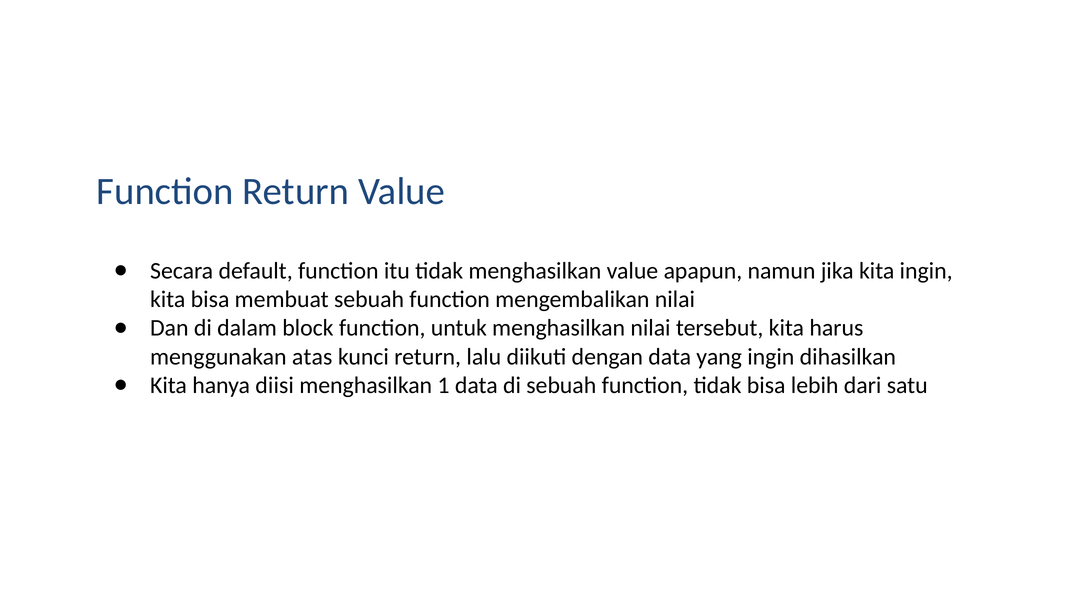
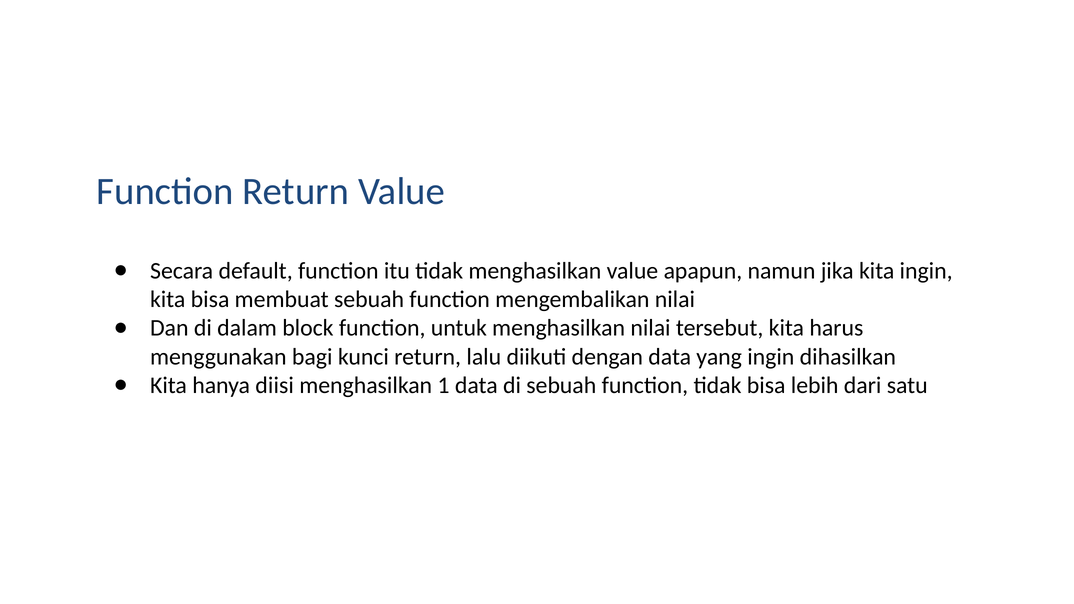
atas: atas -> bagi (312, 357)
